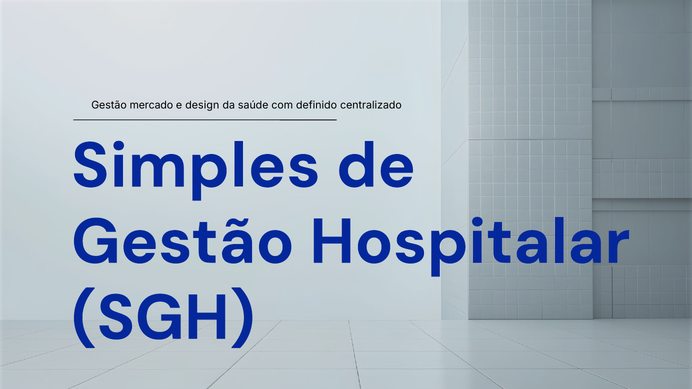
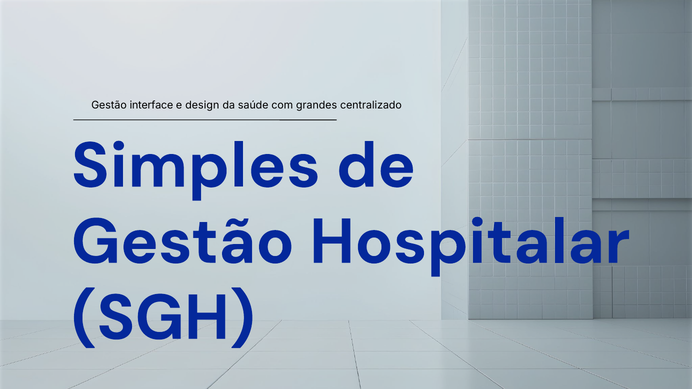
mercado: mercado -> interface (151, 105)
definido: definido -> grandes (317, 105)
